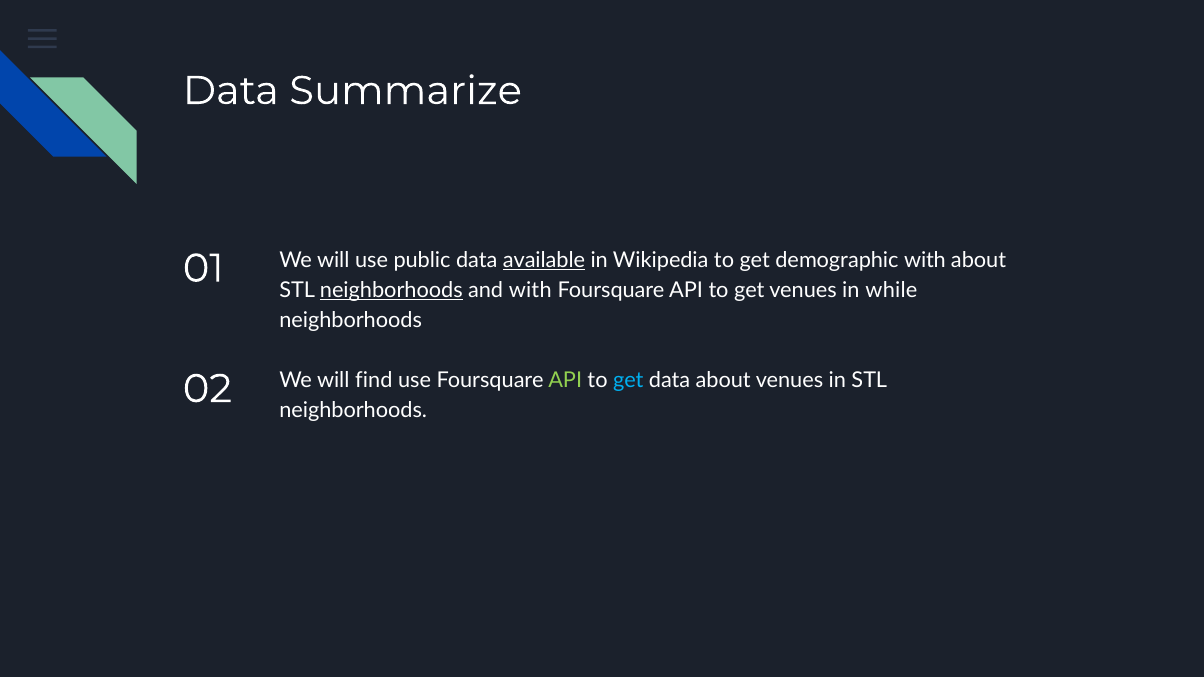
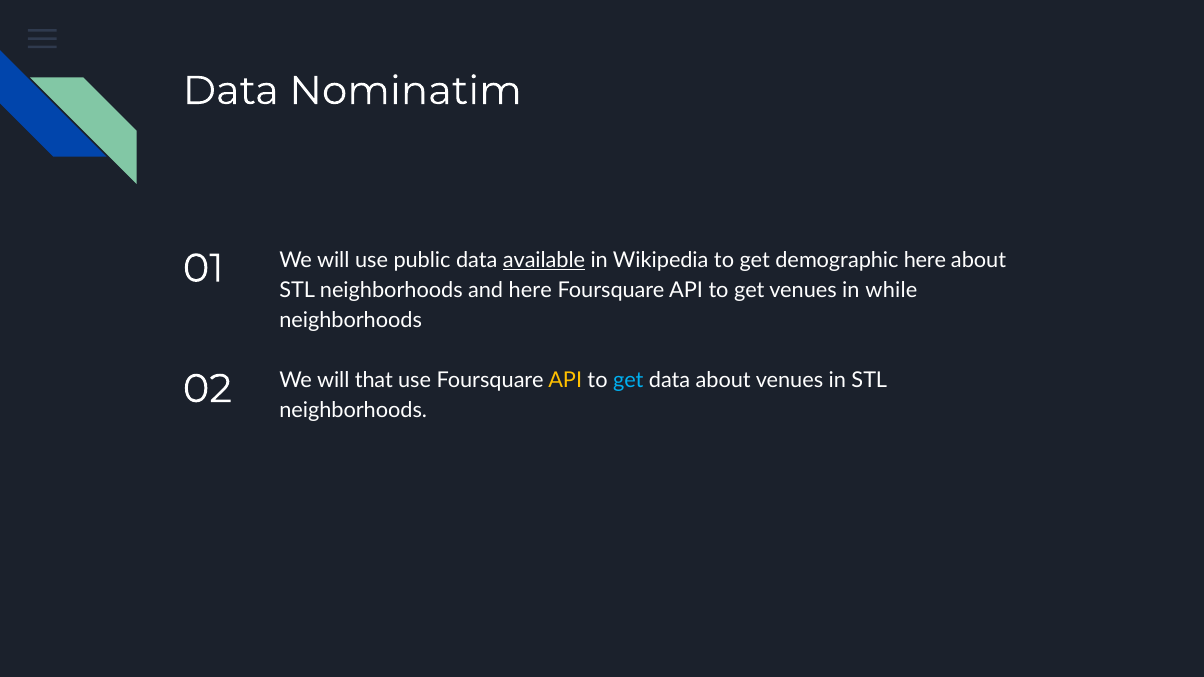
Summarize: Summarize -> Nominatim (406, 91)
demographic with: with -> here (925, 260)
neighborhoods underline: present -> none (391, 290)
and with: with -> here (530, 290)
find: find -> that (374, 381)
API colour: light green -> yellow (565, 381)
